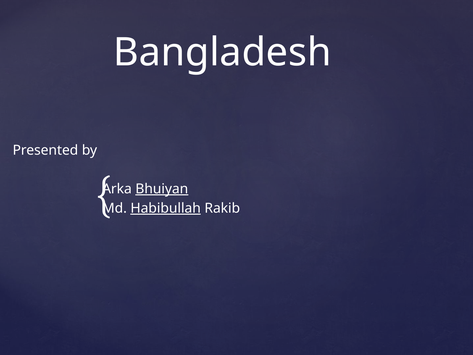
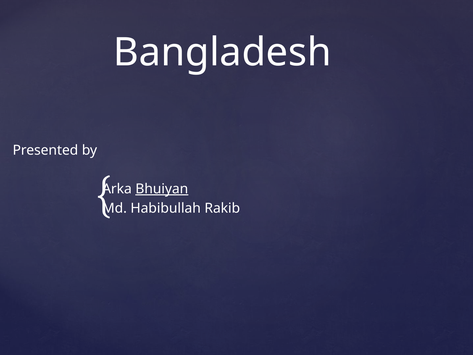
Habibullah underline: present -> none (166, 208)
